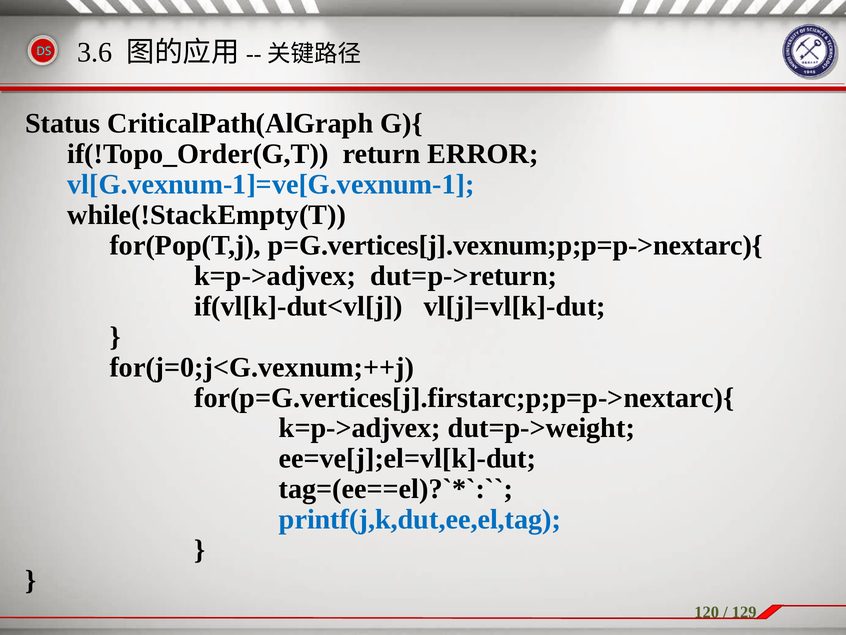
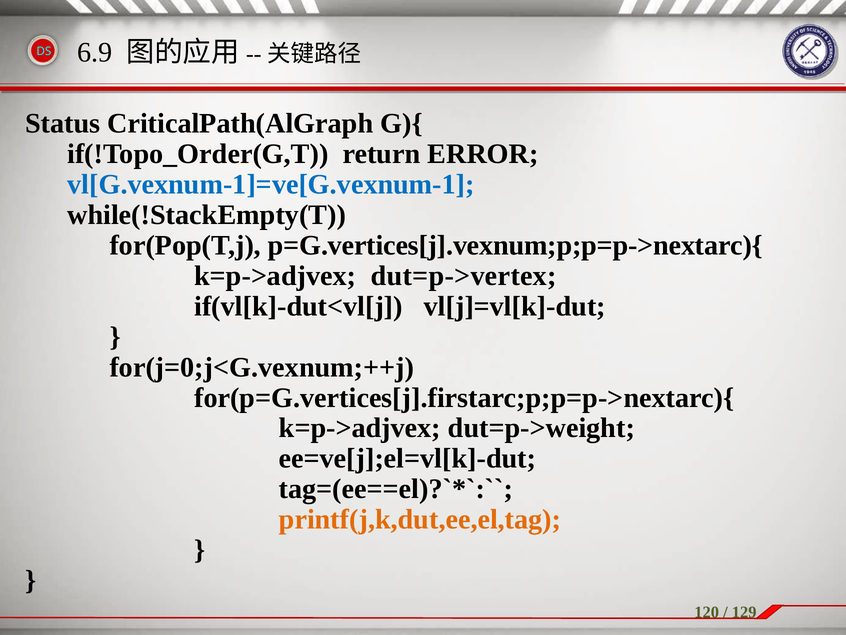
3.6: 3.6 -> 6.9 (95, 53)
dut=p->return: dut=p->return -> dut=p->vertex (464, 276)
printf(j,k,dut,ee,el,tag colour: blue -> orange (420, 519)
